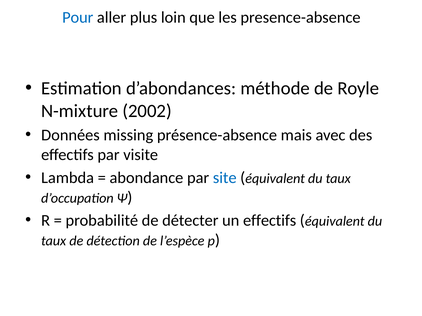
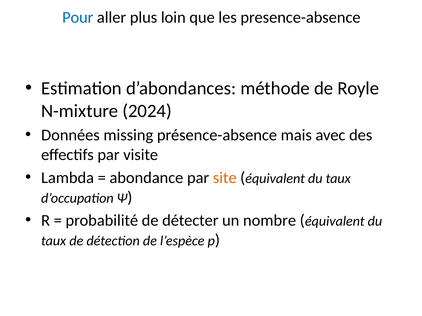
2002: 2002 -> 2024 (147, 111)
site colour: blue -> orange (225, 178)
un effectifs: effectifs -> nombre (270, 221)
